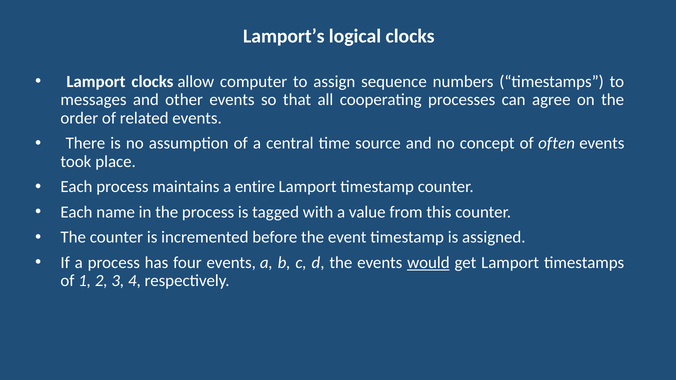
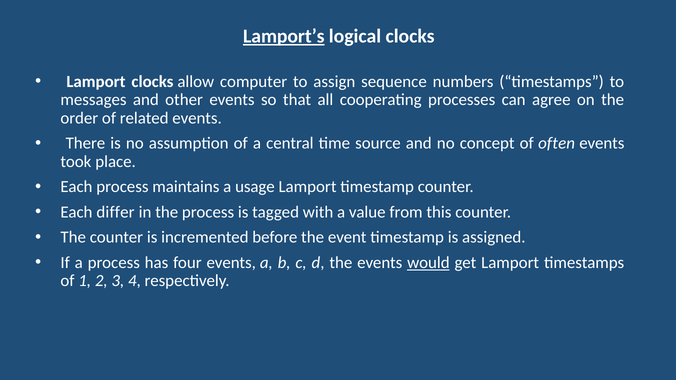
Lamport’s underline: none -> present (284, 36)
entire: entire -> usage (255, 187)
name: name -> differ (116, 212)
